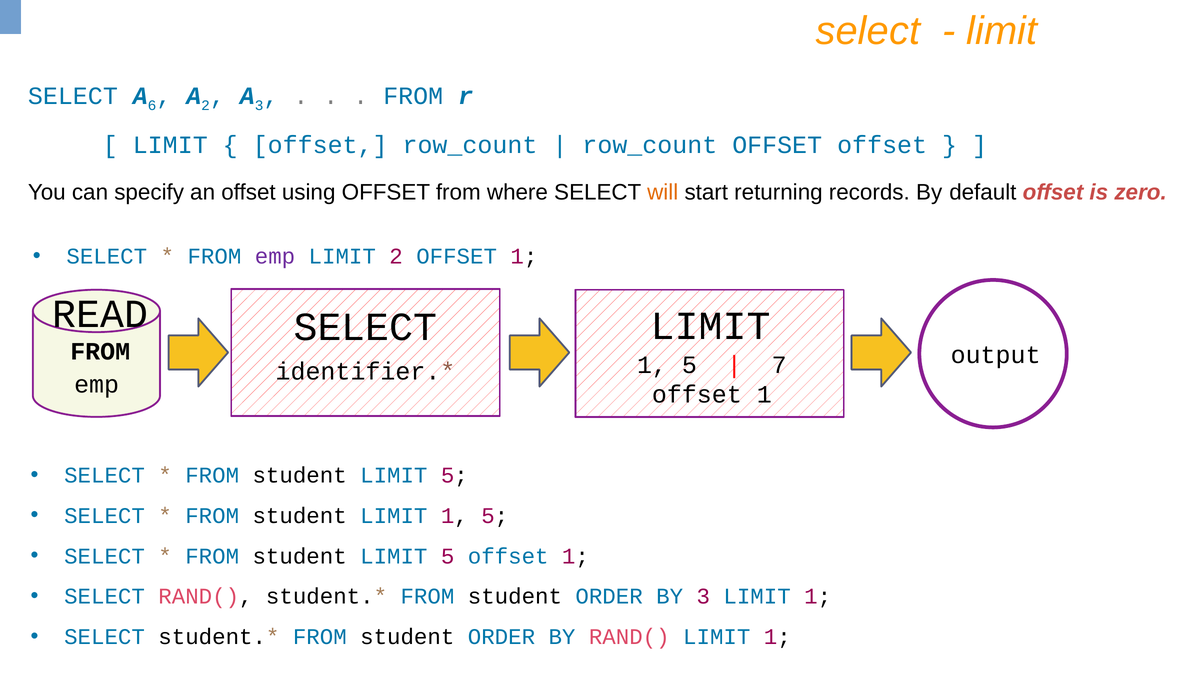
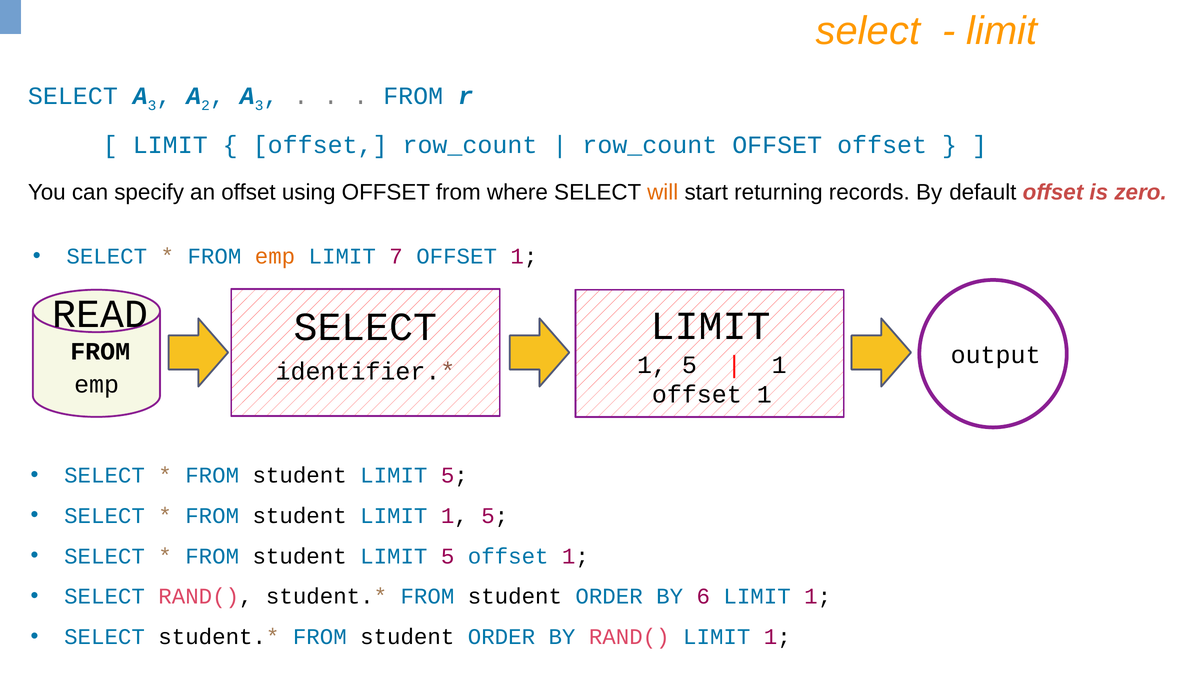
6: 6 -> 3 (152, 106)
emp colour: purple -> orange (275, 256)
LIMIT 2: 2 -> 7 (396, 256)
7: 7 -> 1 (779, 365)
BY 3: 3 -> 6 (703, 596)
